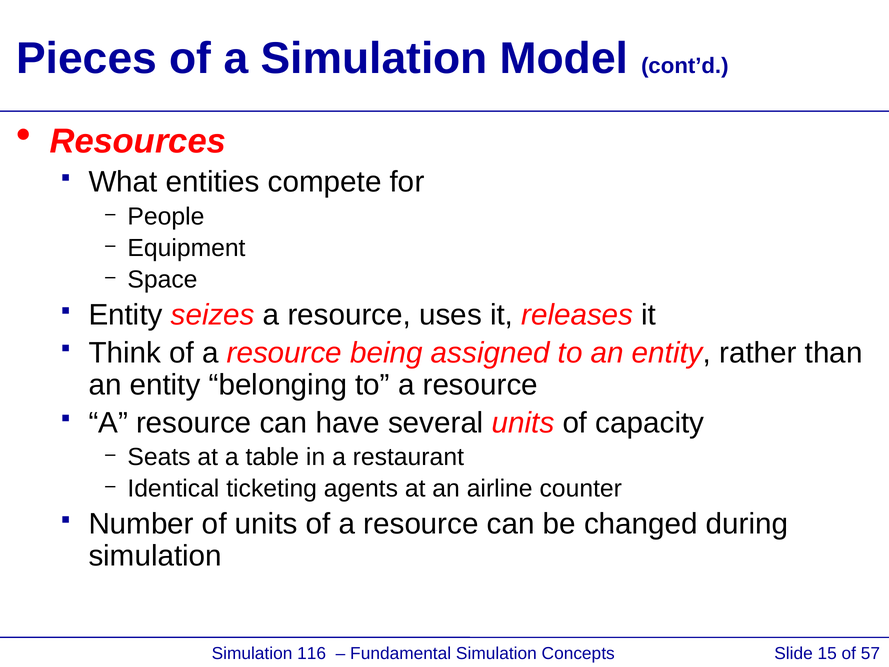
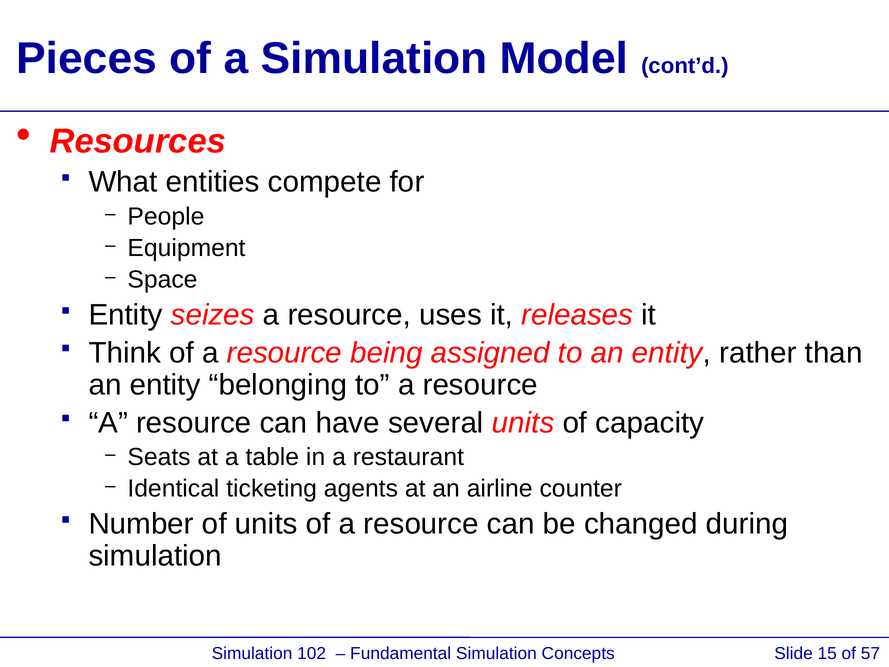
116: 116 -> 102 (312, 653)
